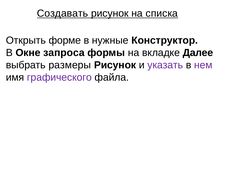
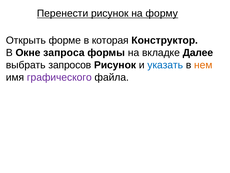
Создавать: Создавать -> Перенести (63, 13)
списка: списка -> форму (162, 13)
нужные: нужные -> которая (110, 40)
размеры: размеры -> запросов (70, 65)
указать colour: purple -> blue (165, 65)
нем colour: purple -> orange (203, 65)
